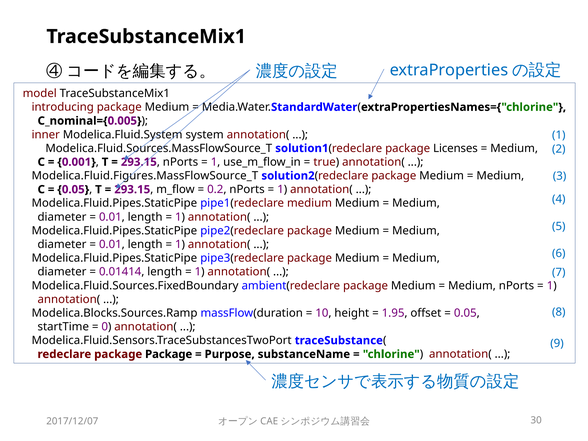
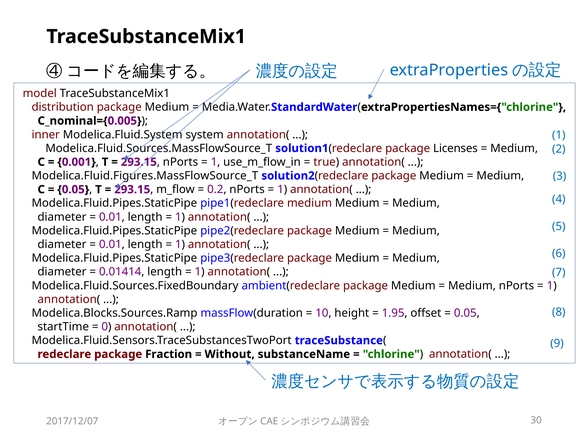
introducing: introducing -> distribution (63, 107)
package Package: Package -> Fraction (169, 354)
Purpose: Purpose -> Without (230, 354)
